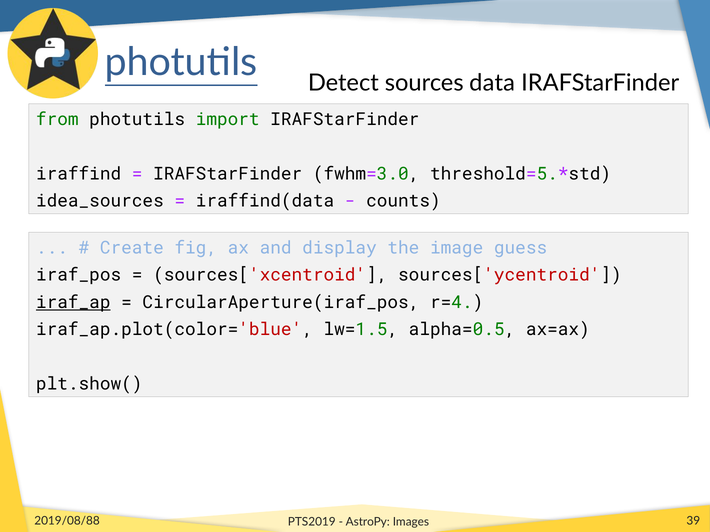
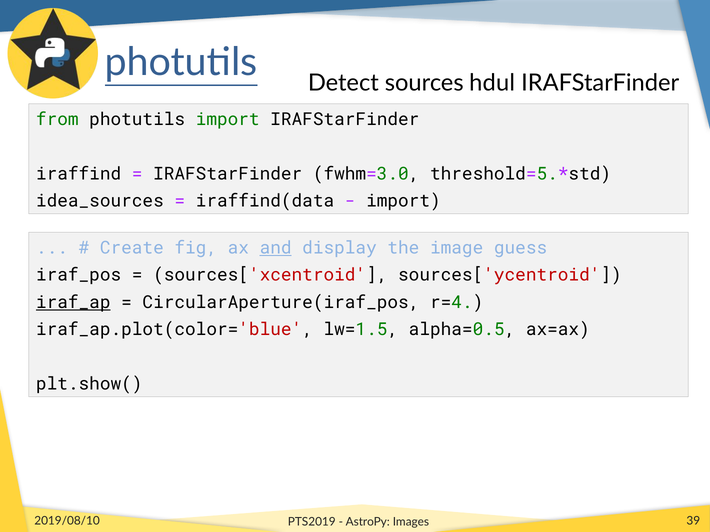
data: data -> hdul (492, 83)
counts: counts -> import (403, 201)
and underline: none -> present (276, 248)
2019/08/88: 2019/08/88 -> 2019/08/10 (67, 521)
